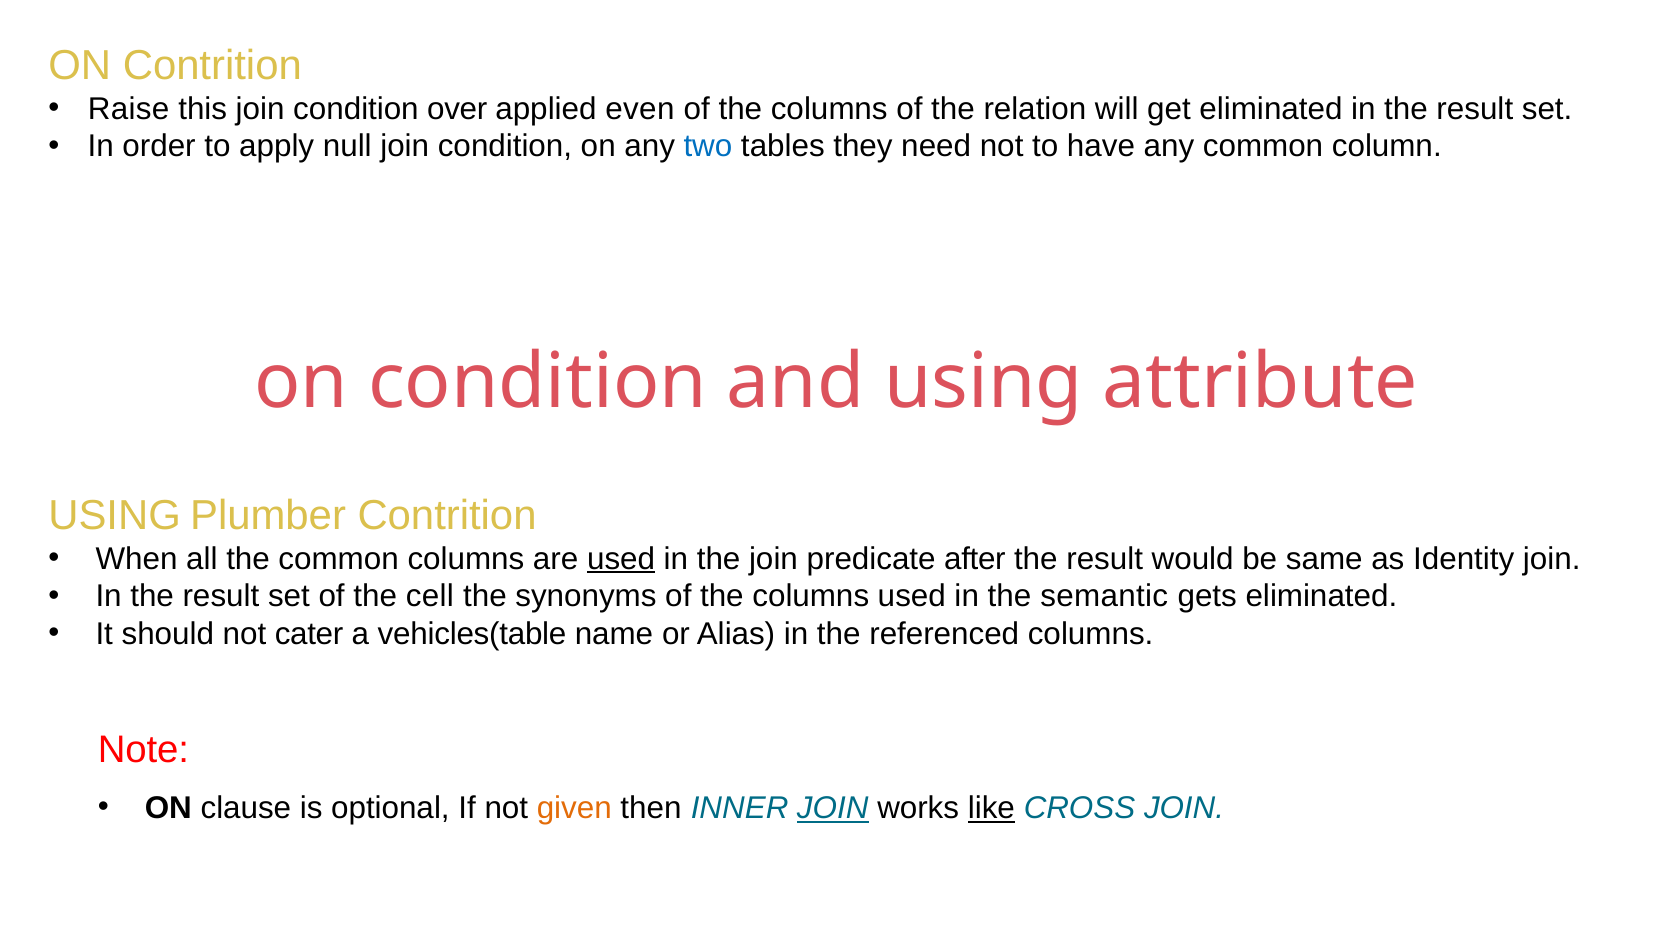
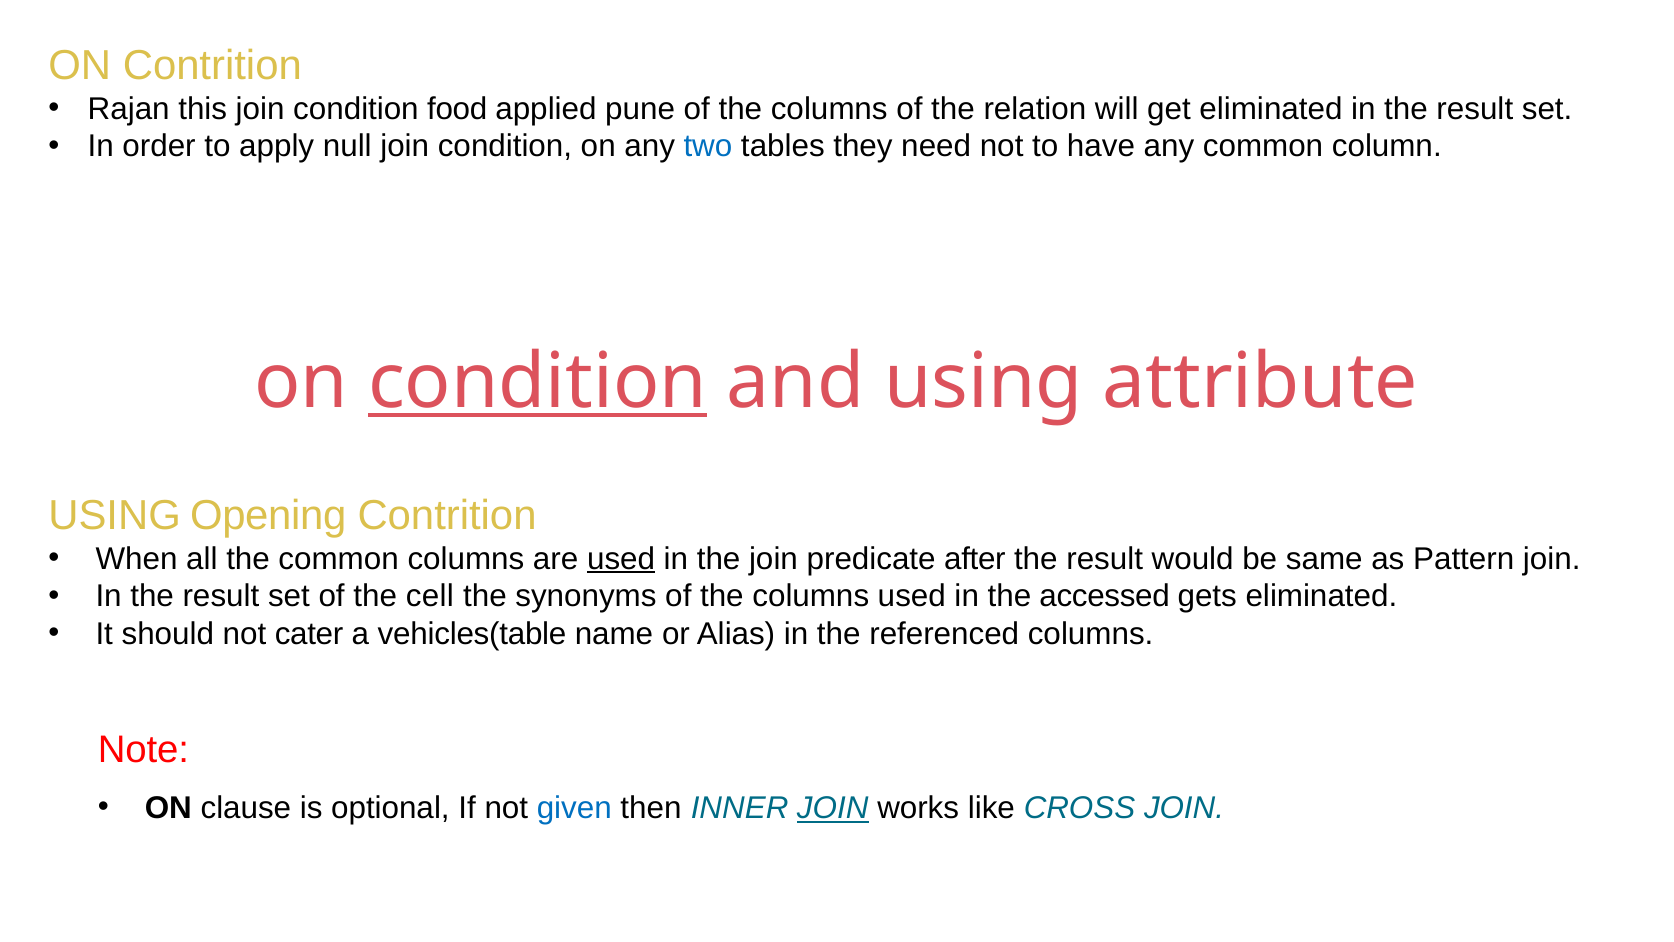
Raise: Raise -> Rajan (129, 109)
over: over -> food (457, 109)
even: even -> pune (640, 109)
condition underline: none -> present (537, 382)
Plumber: Plumber -> Opening (268, 515)
Identity: Identity -> Pattern (1464, 559)
semantic: semantic -> accessed (1105, 596)
given colour: orange -> blue (574, 808)
like underline: present -> none (991, 808)
